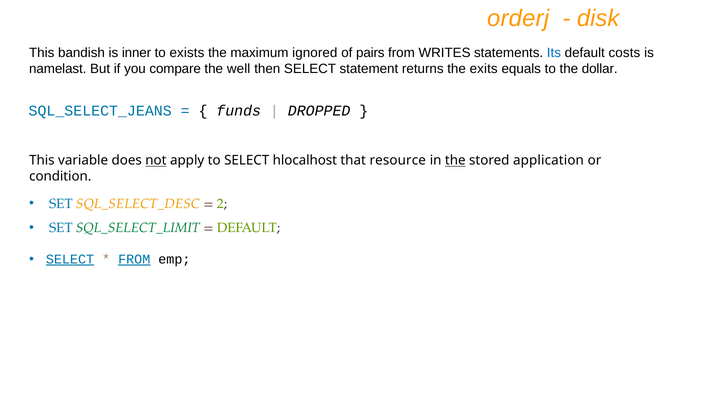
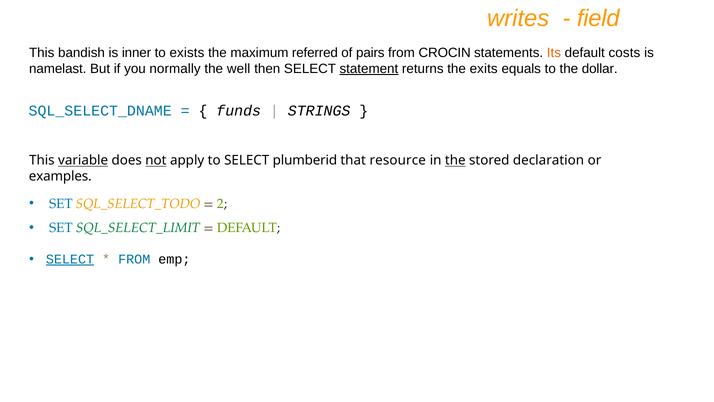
orderj: orderj -> writes (518, 19)
disk: disk -> field (598, 19)
ignored: ignored -> referred (315, 53)
WRITES: WRITES -> CROCIN (445, 53)
Its colour: blue -> orange (554, 53)
compare: compare -> normally (175, 69)
statement underline: none -> present (369, 69)
SQL_SELECT_JEANS: SQL_SELECT_JEANS -> SQL_SELECT_DNAME (100, 111)
DROPPED: DROPPED -> STRINGS (319, 111)
variable underline: none -> present (83, 160)
hlocalhost: hlocalhost -> plumberid (305, 160)
application: application -> declaration (549, 160)
condition: condition -> examples (60, 176)
SQL_SELECT_DESC: SQL_SELECT_DESC -> SQL_SELECT_TODO (138, 204)
FROM underline: present -> none (134, 259)
